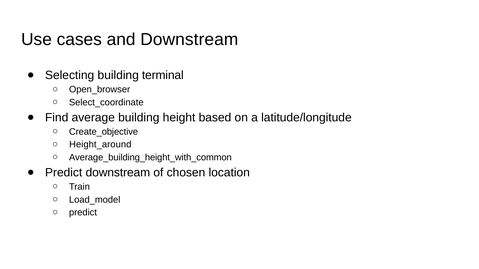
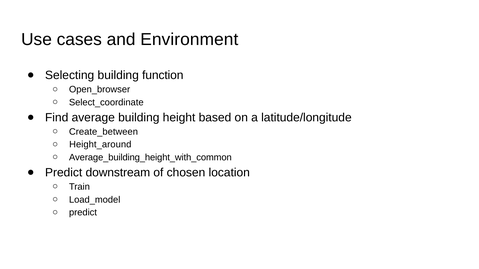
and Downstream: Downstream -> Environment (189, 40)
terminal: terminal -> function (163, 75)
Create_objective: Create_objective -> Create_between (103, 132)
